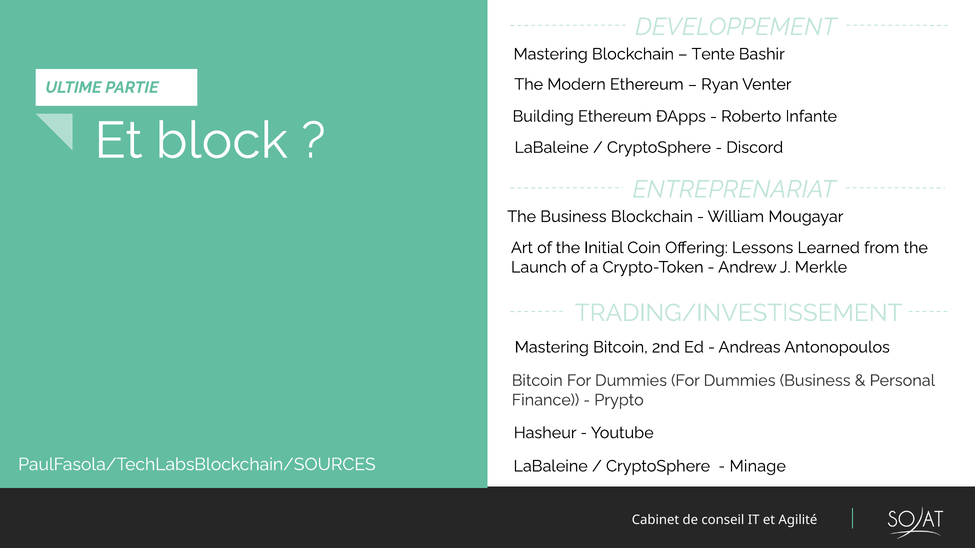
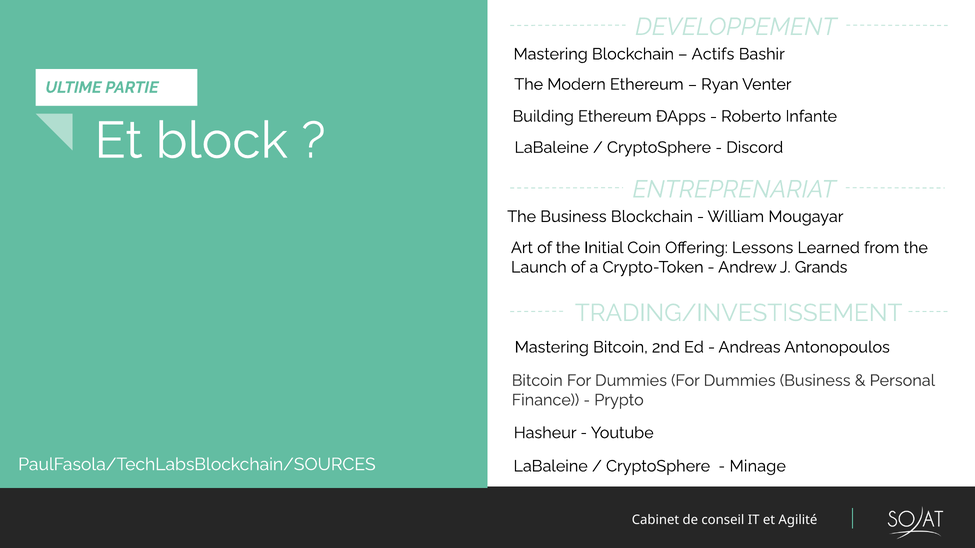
Tente: Tente -> Actifs (713, 54)
Merkle: Merkle -> Grands (821, 267)
